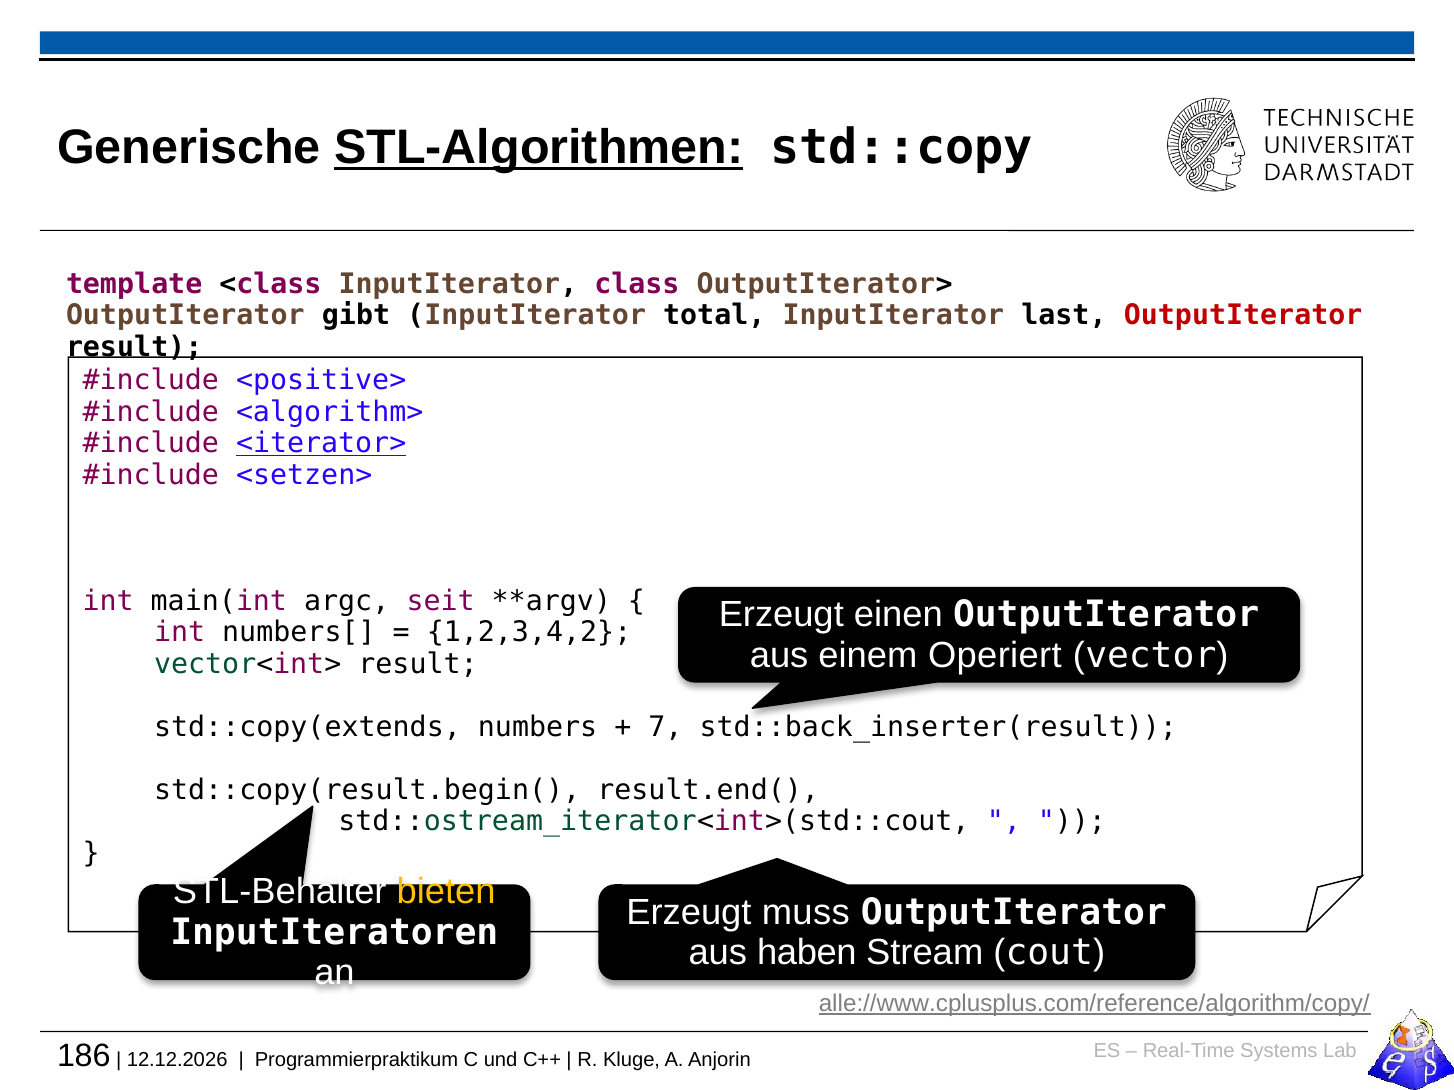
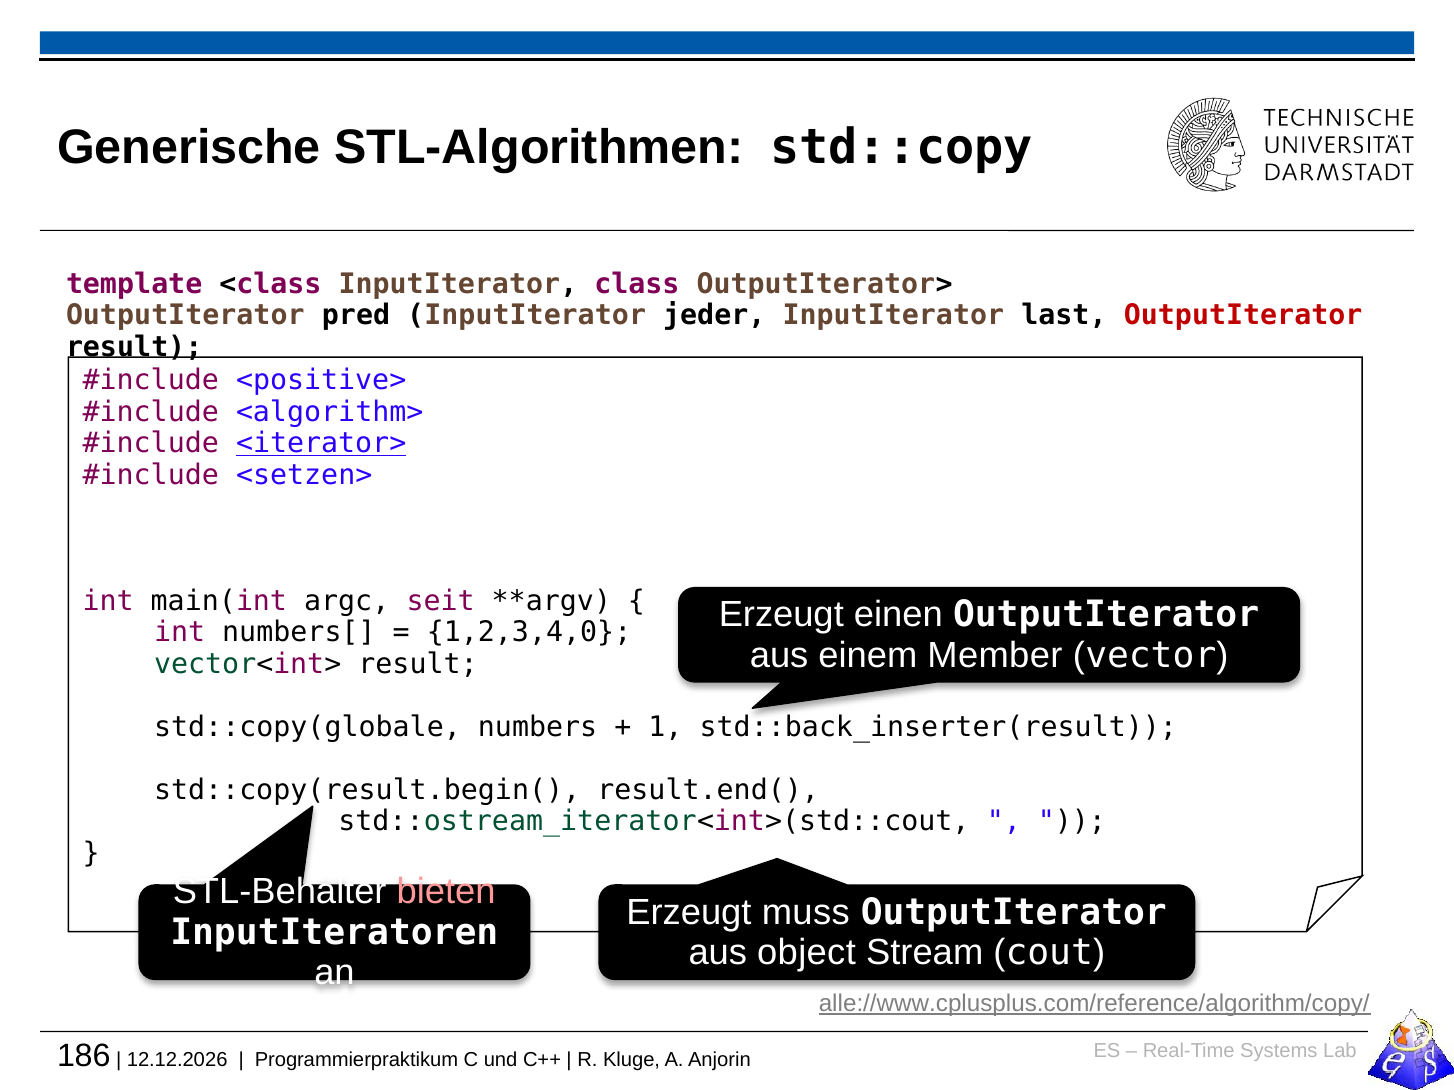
STL-Algorithmen underline: present -> none (539, 148)
gibt: gibt -> pred (356, 316)
total: total -> jeder (714, 316)
1,2,3,4,2: 1,2,3,4,2 -> 1,2,3,4,0 (529, 633)
Operiert: Operiert -> Member (995, 656)
std::copy(extends: std::copy(extends -> std::copy(globale (307, 727)
7: 7 -> 1 (665, 727)
bieten colour: yellow -> pink (446, 892)
haben: haben -> object (807, 953)
